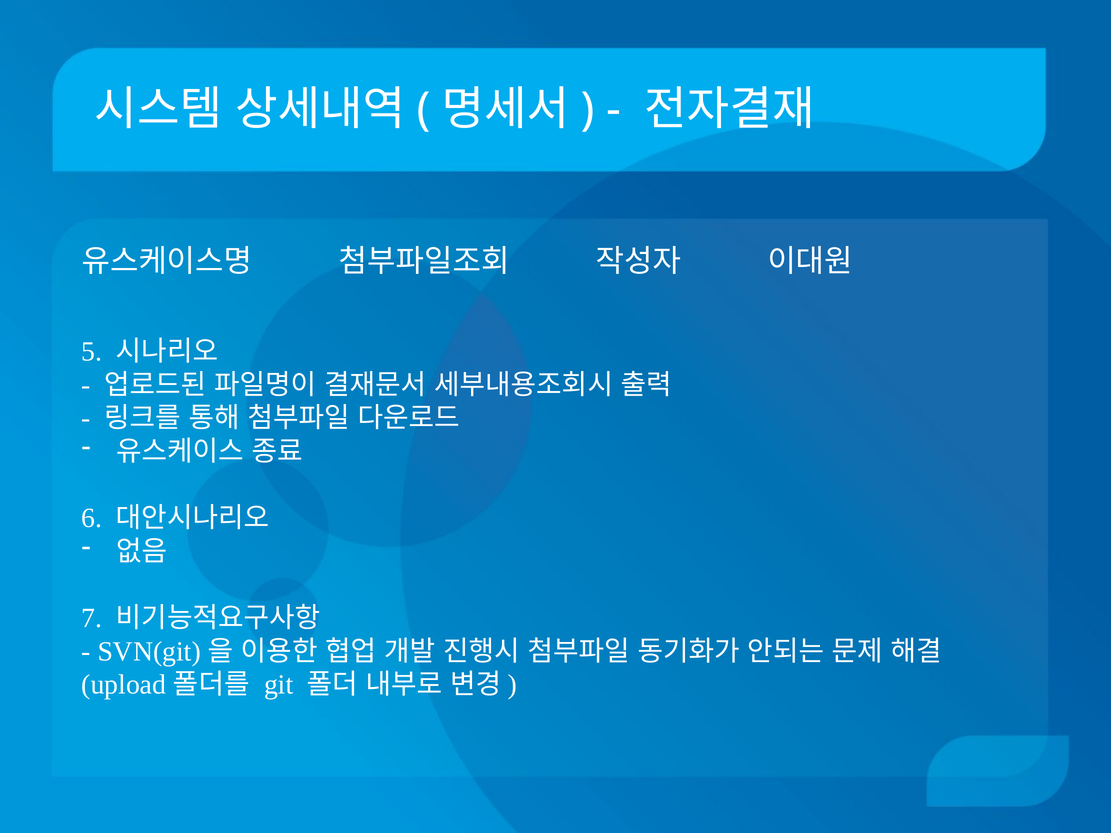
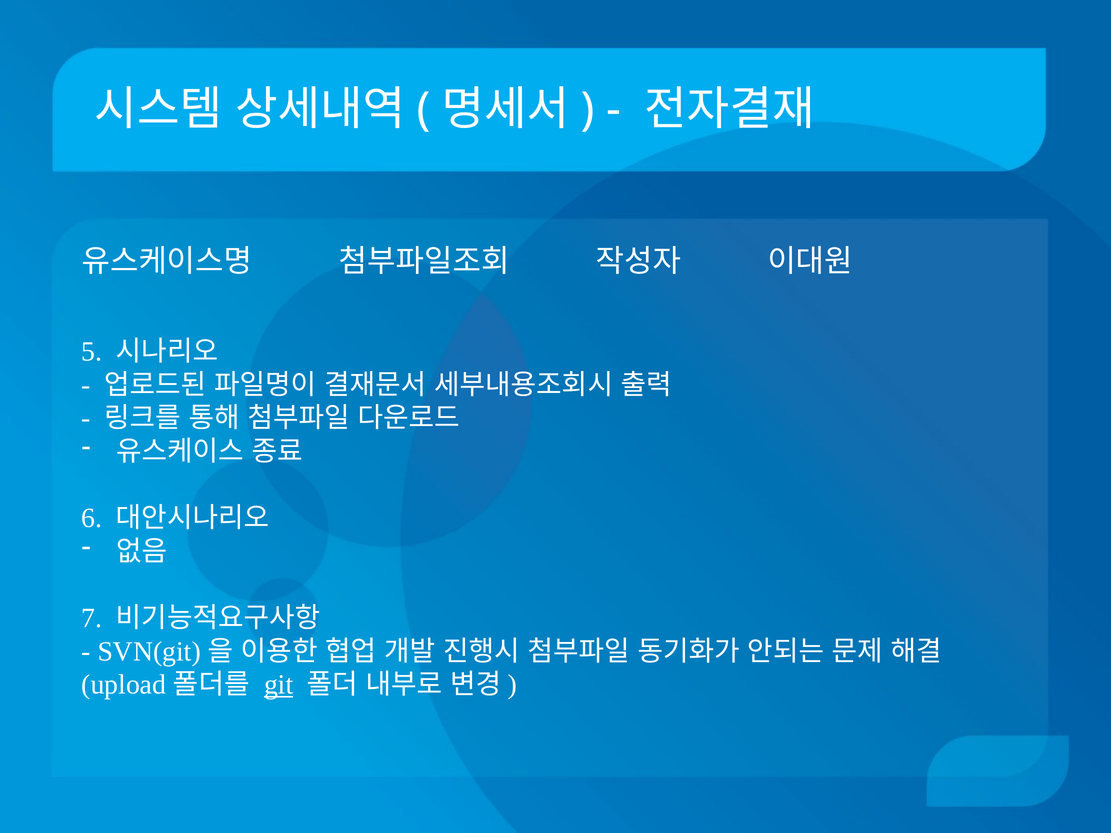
git underline: none -> present (279, 685)
